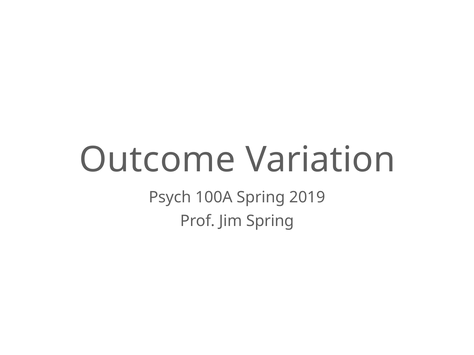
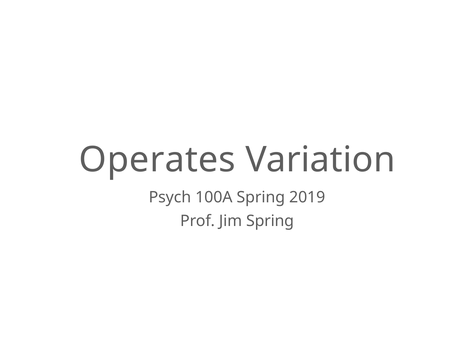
Outcome: Outcome -> Operates (157, 160)
